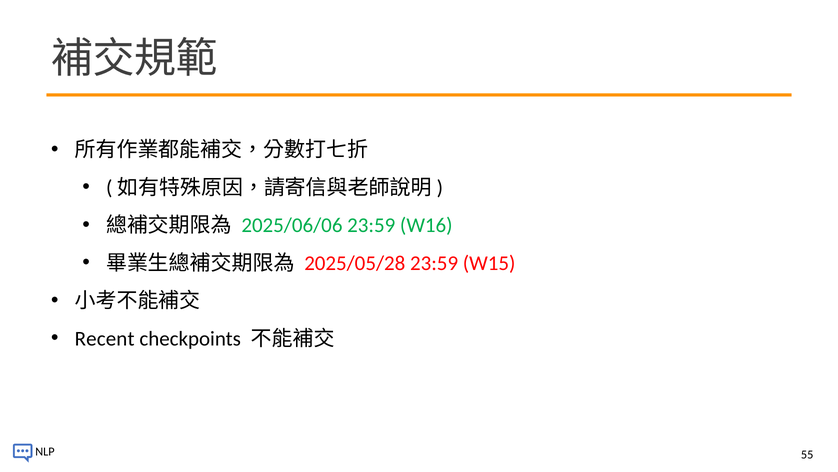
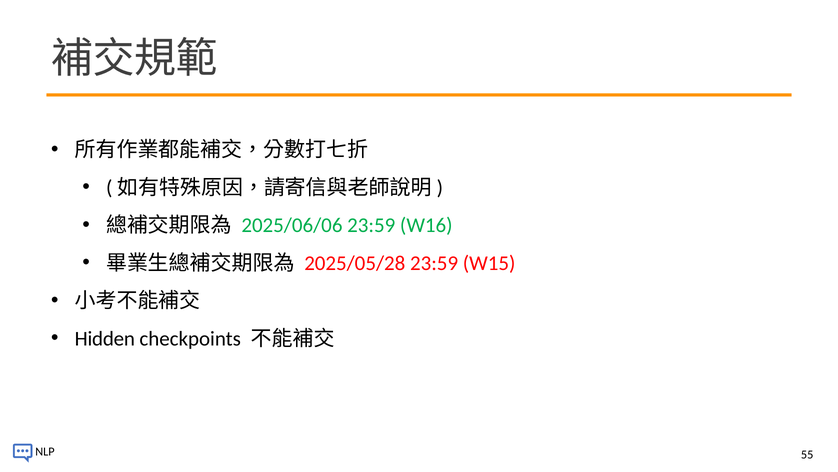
Recent: Recent -> Hidden (105, 338)
